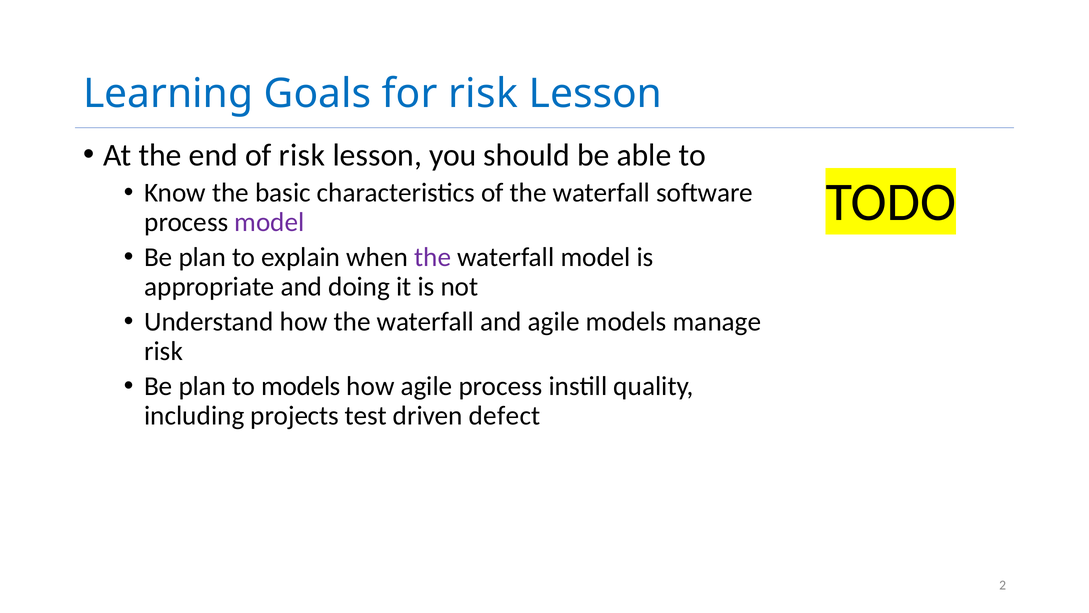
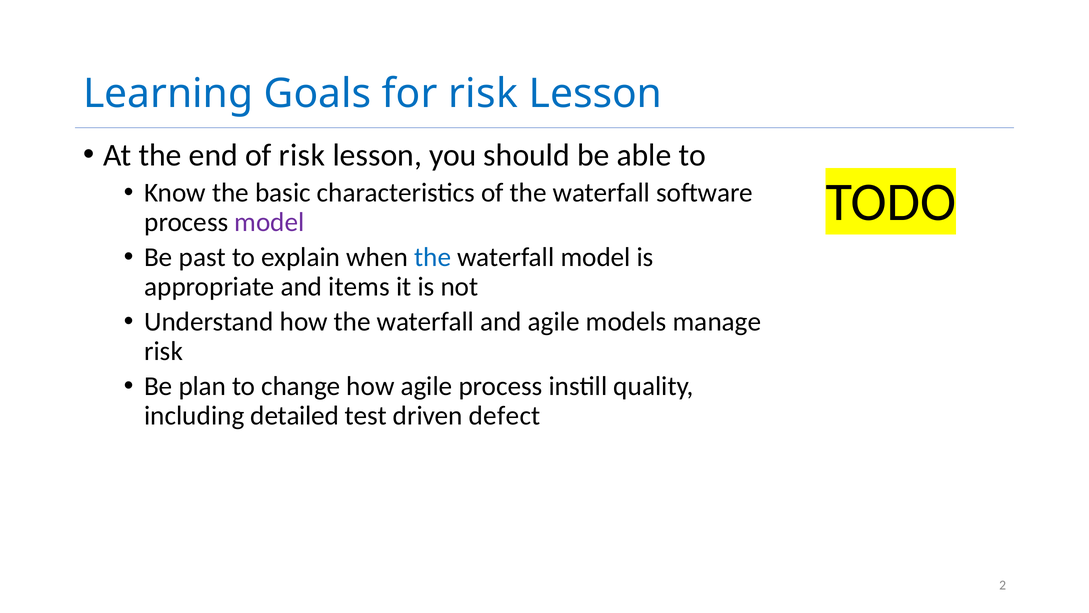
plan: plan -> past (202, 257)
the colour: purple -> blue (433, 257)
doing: doing -> items (359, 286)
to models: models -> change (301, 386)
projects: projects -> detailed (295, 415)
